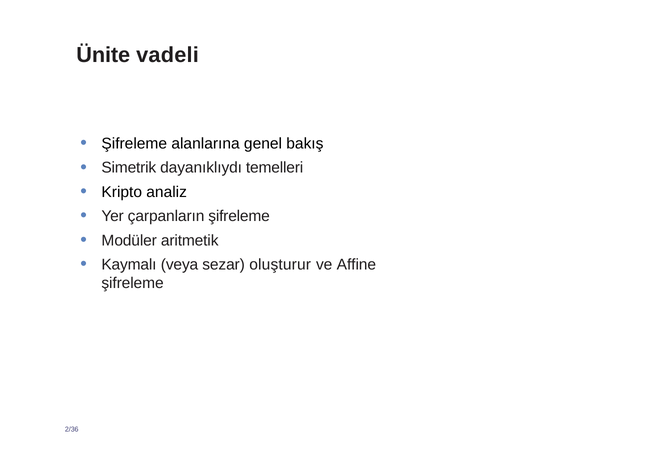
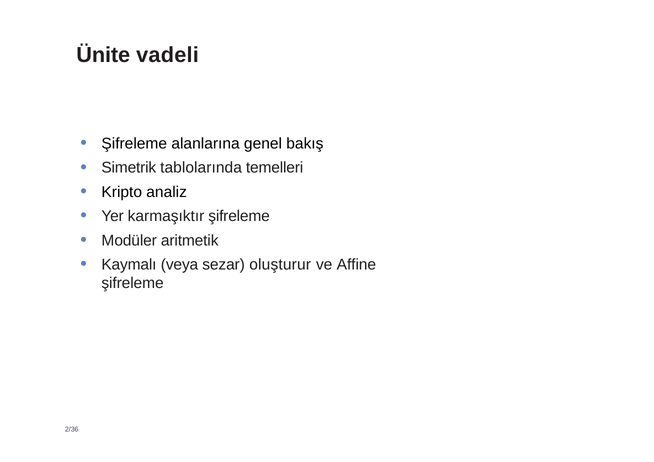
dayanıklıydı: dayanıklıydı -> tablolarında (201, 168)
çarpanların: çarpanların -> karmaşıktır (166, 216)
